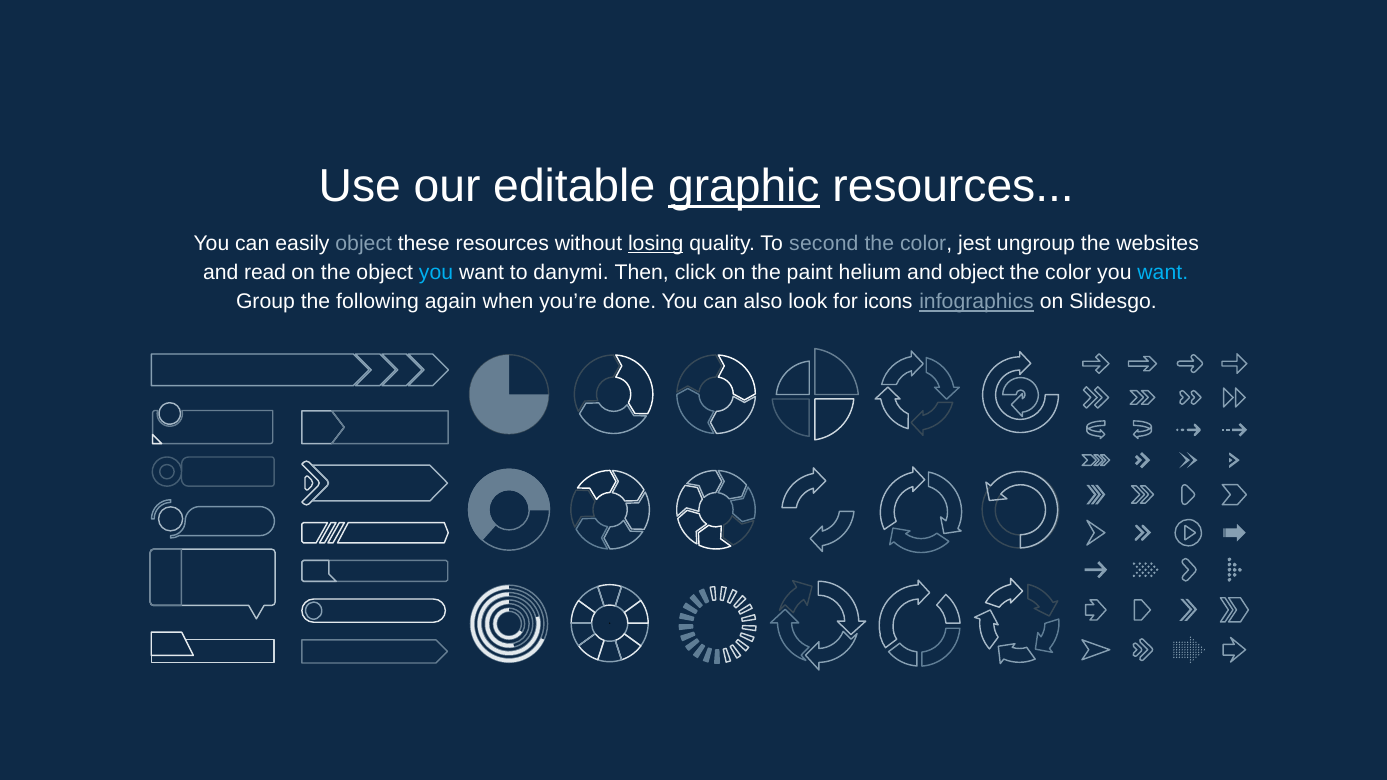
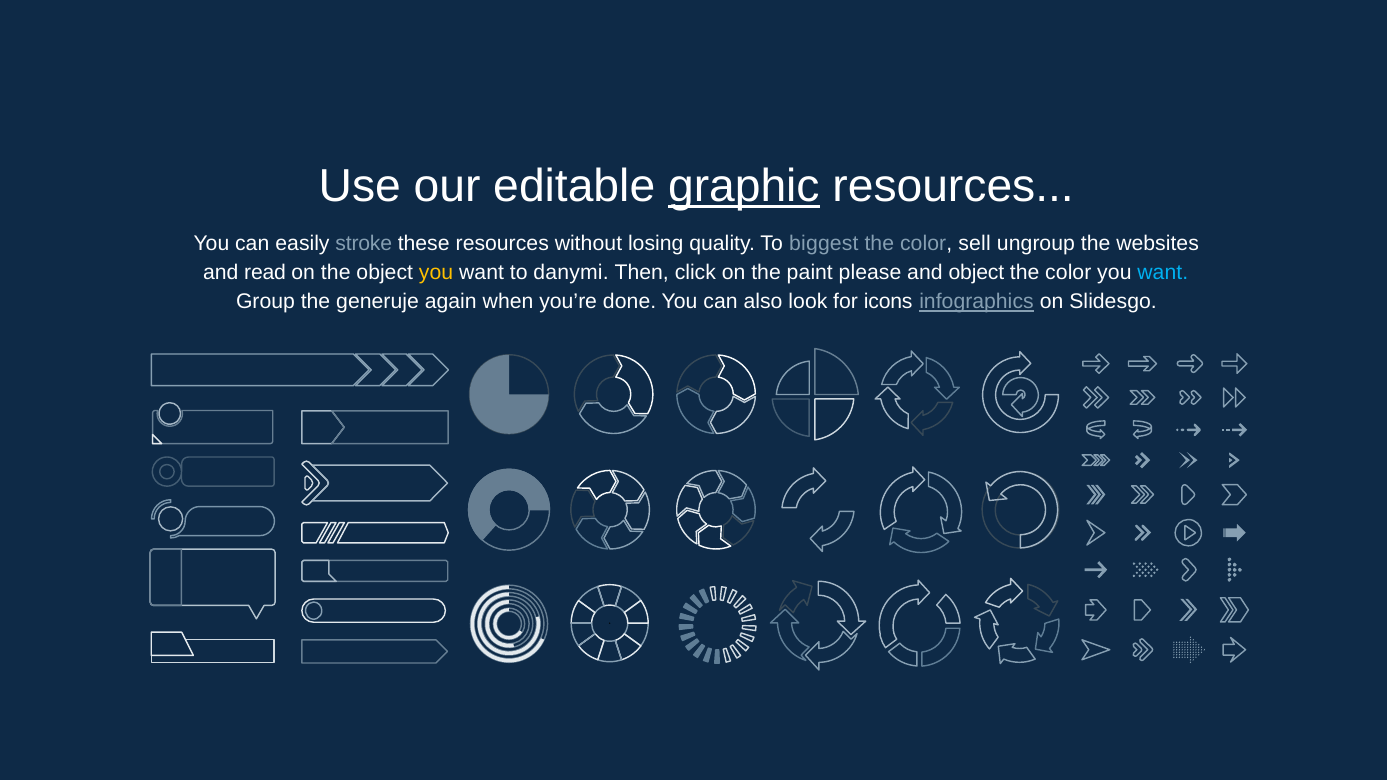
easily object: object -> stroke (364, 243)
losing underline: present -> none (656, 243)
second: second -> biggest (824, 243)
jest: jest -> sell (975, 243)
you colour: light blue -> yellow (436, 273)
helium: helium -> please (870, 273)
following: following -> generuje (378, 302)
